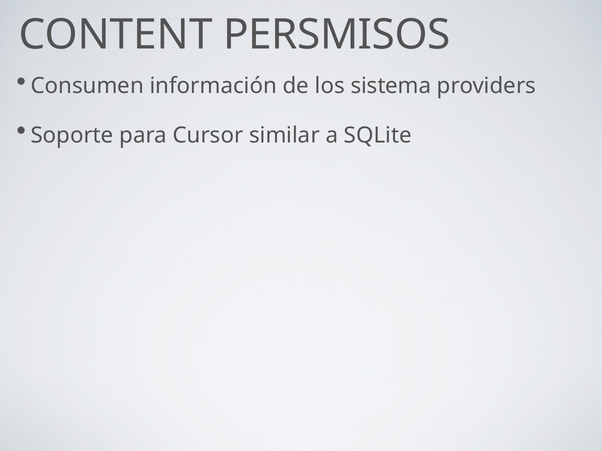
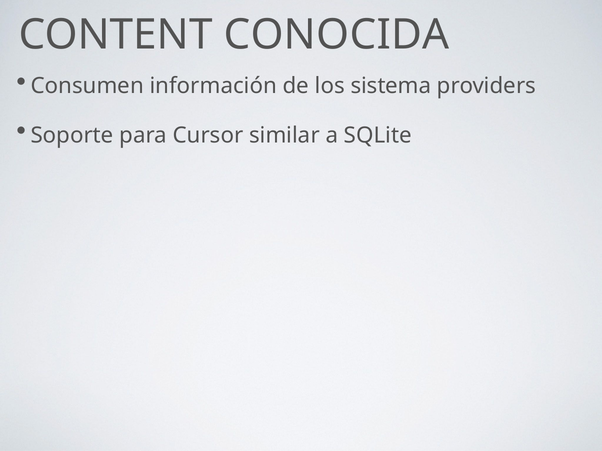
PERSMISOS: PERSMISOS -> CONOCIDA (336, 35)
